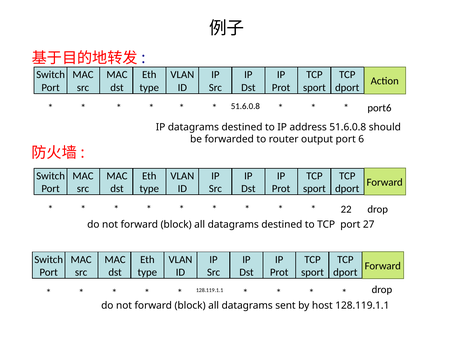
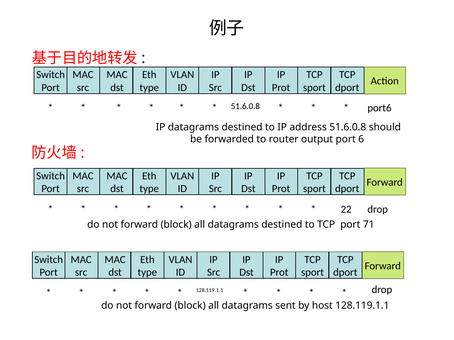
27: 27 -> 71 (369, 225)
